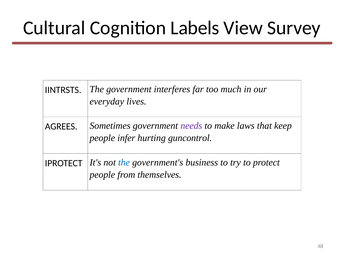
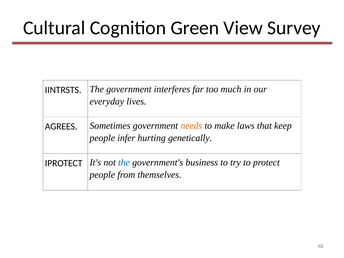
Labels: Labels -> Green (195, 28)
needs colour: purple -> orange (191, 126)
guncontrol: guncontrol -> genetically (190, 138)
